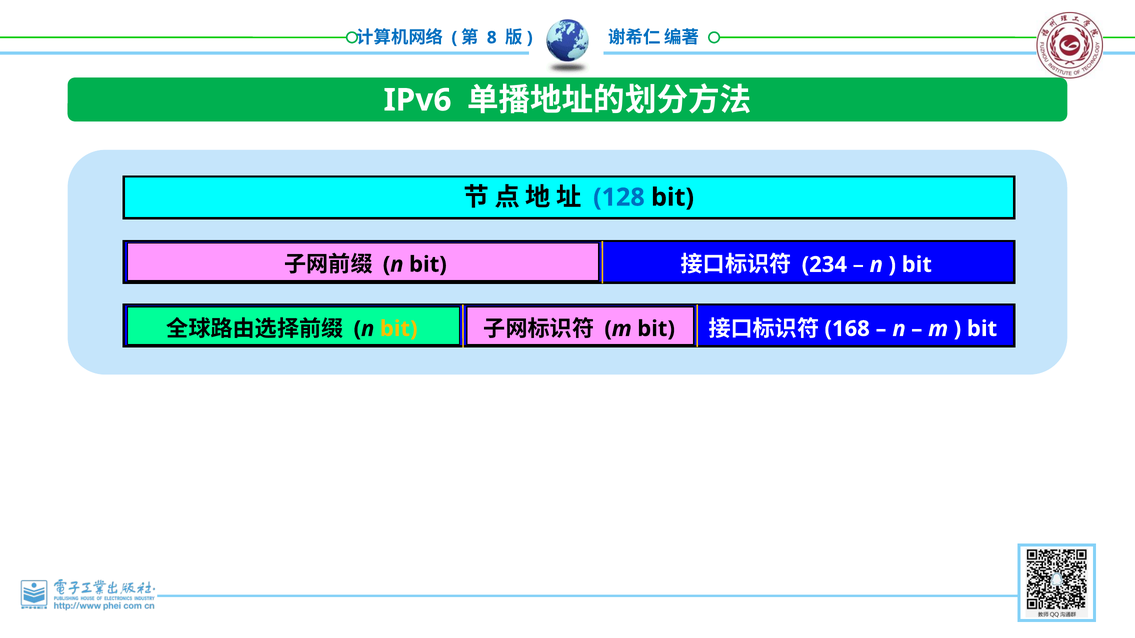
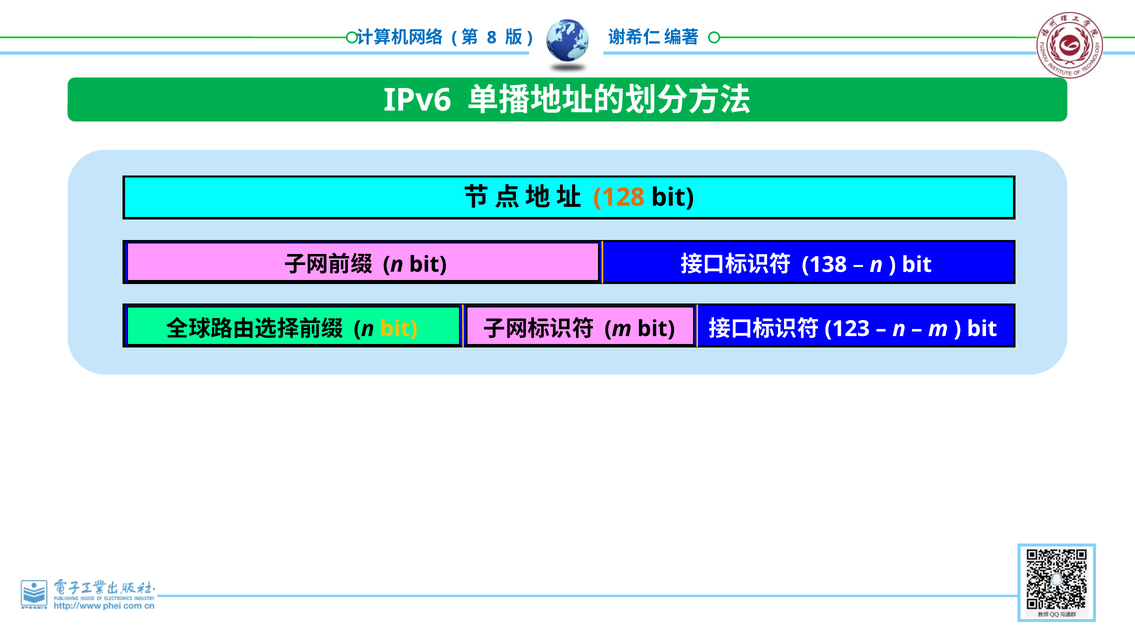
128 colour: blue -> orange (619, 198)
234: 234 -> 138 (824, 265)
168: 168 -> 123 (847, 329)
